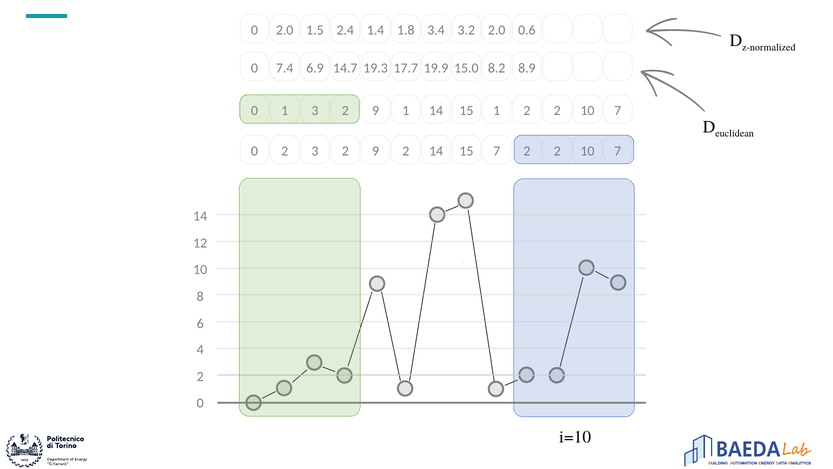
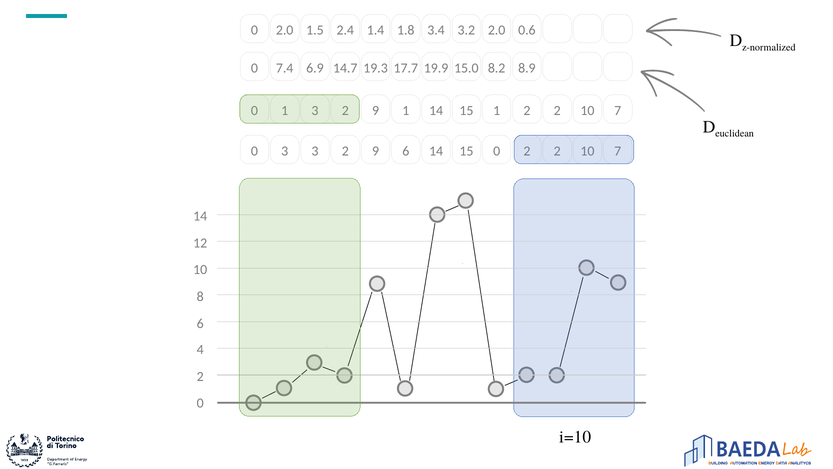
0 2: 2 -> 3 (285, 151)
9 2: 2 -> 6 (406, 151)
7: 7 -> 0 (497, 151)
